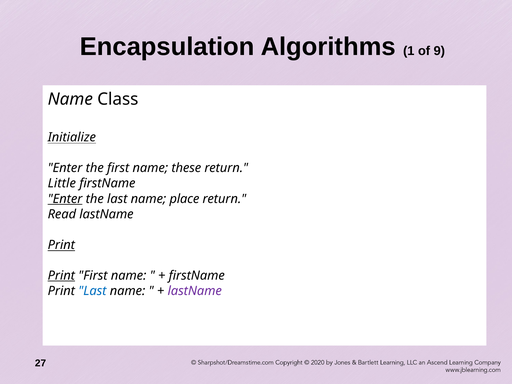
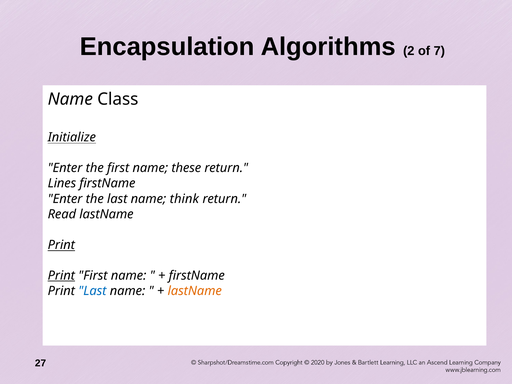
1: 1 -> 2 (409, 51)
9: 9 -> 7 (439, 51)
Little: Little -> Lines (62, 183)
Enter underline: present -> none (65, 199)
place: place -> think (184, 199)
lastName colour: purple -> orange (195, 291)
